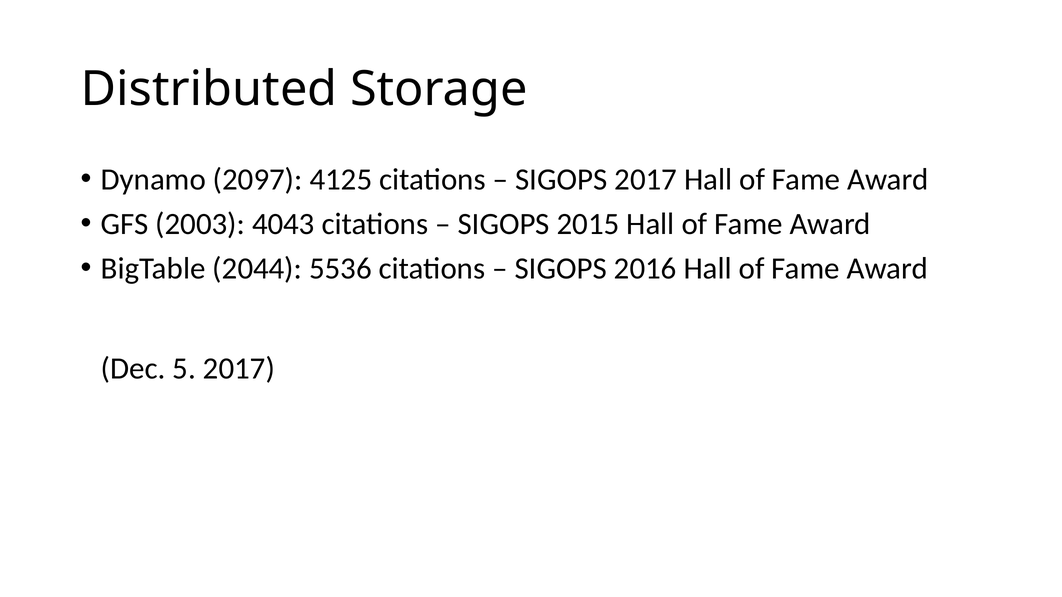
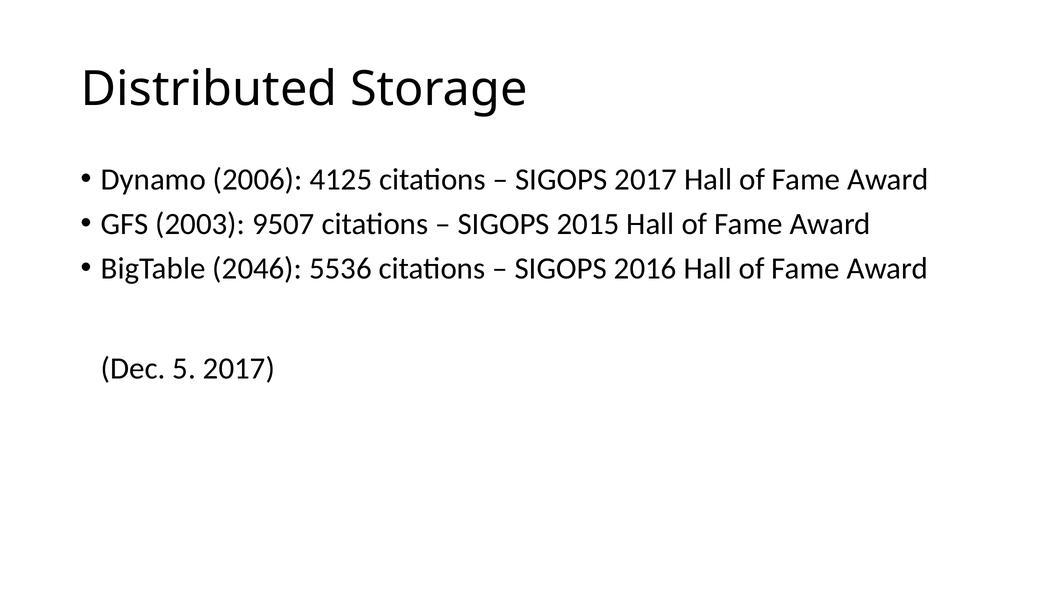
2097: 2097 -> 2006 (258, 180)
4043: 4043 -> 9507 (283, 224)
2044: 2044 -> 2046 (257, 269)
